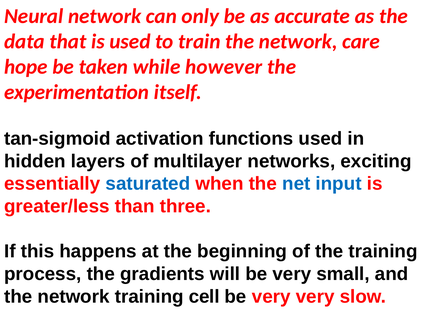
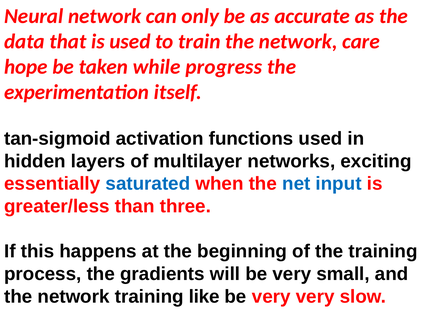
however: however -> progress (224, 67)
cell: cell -> like (204, 297)
